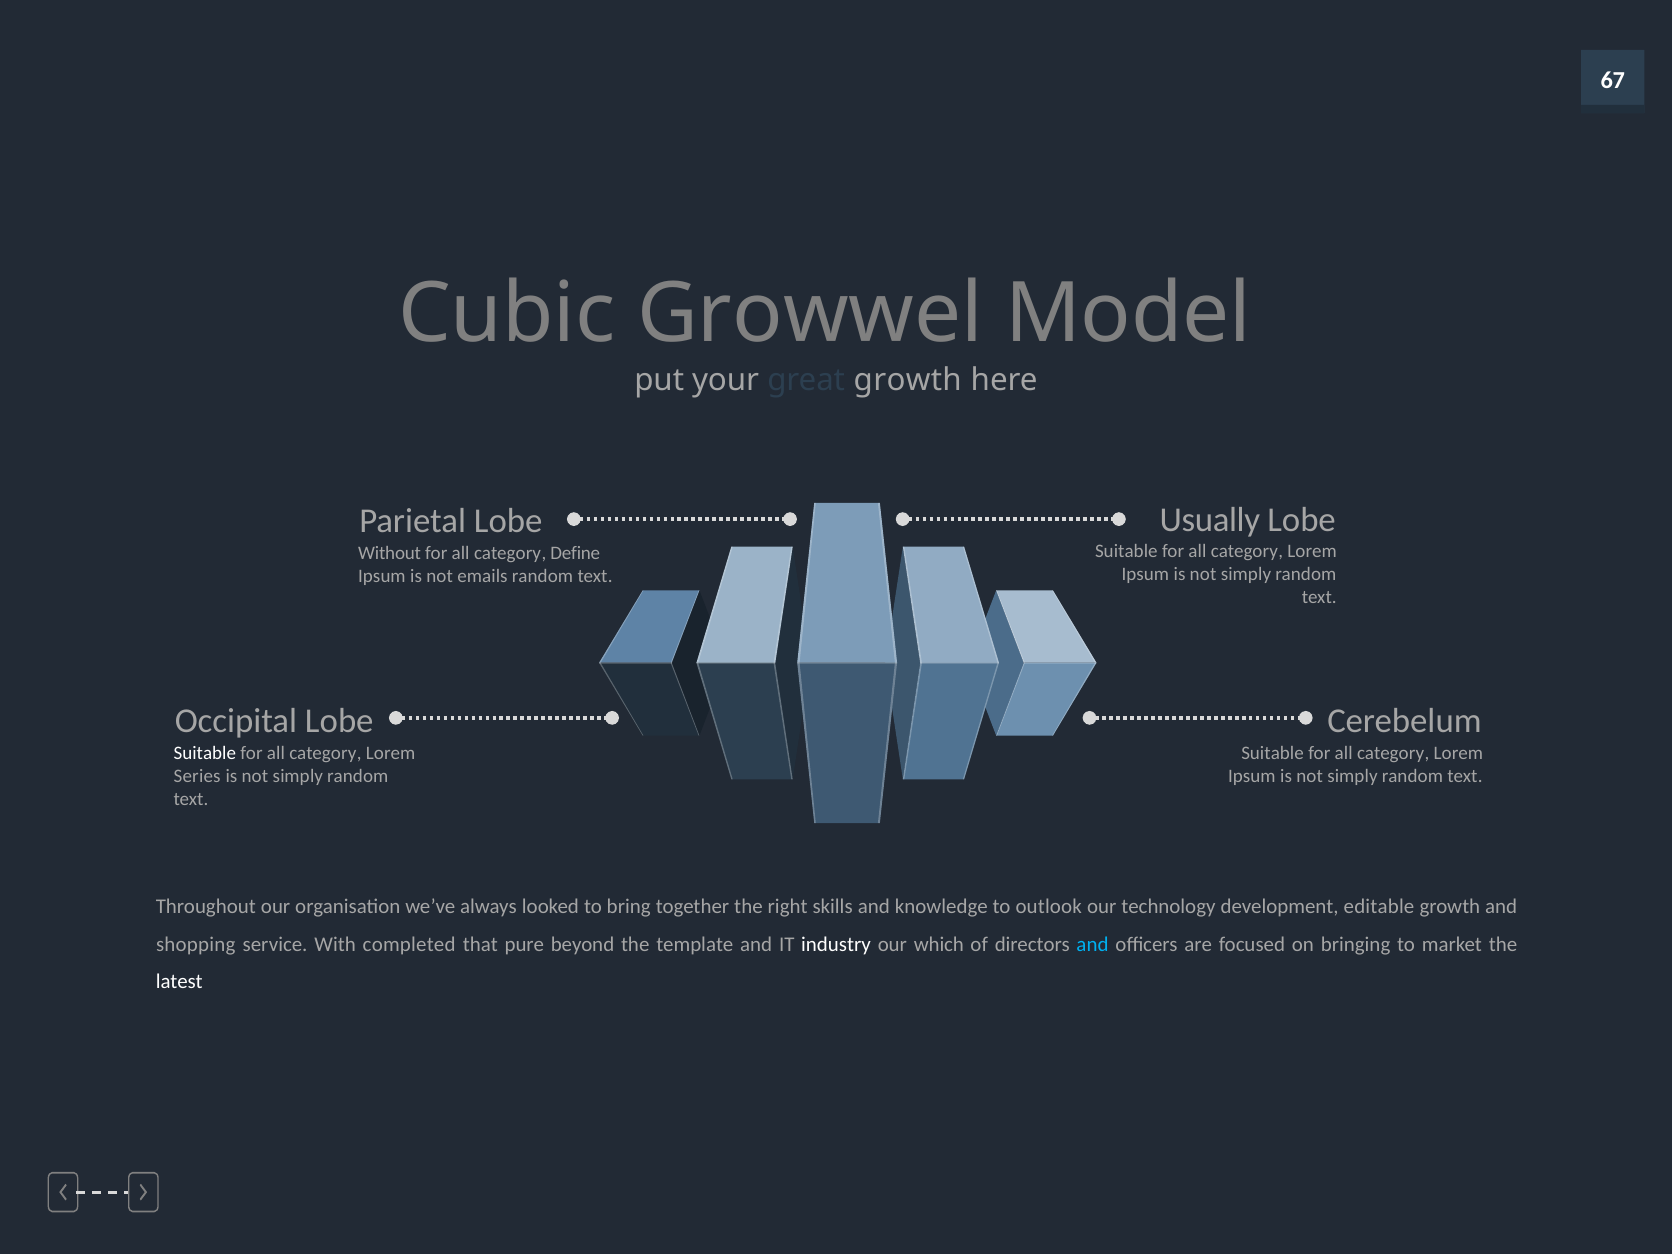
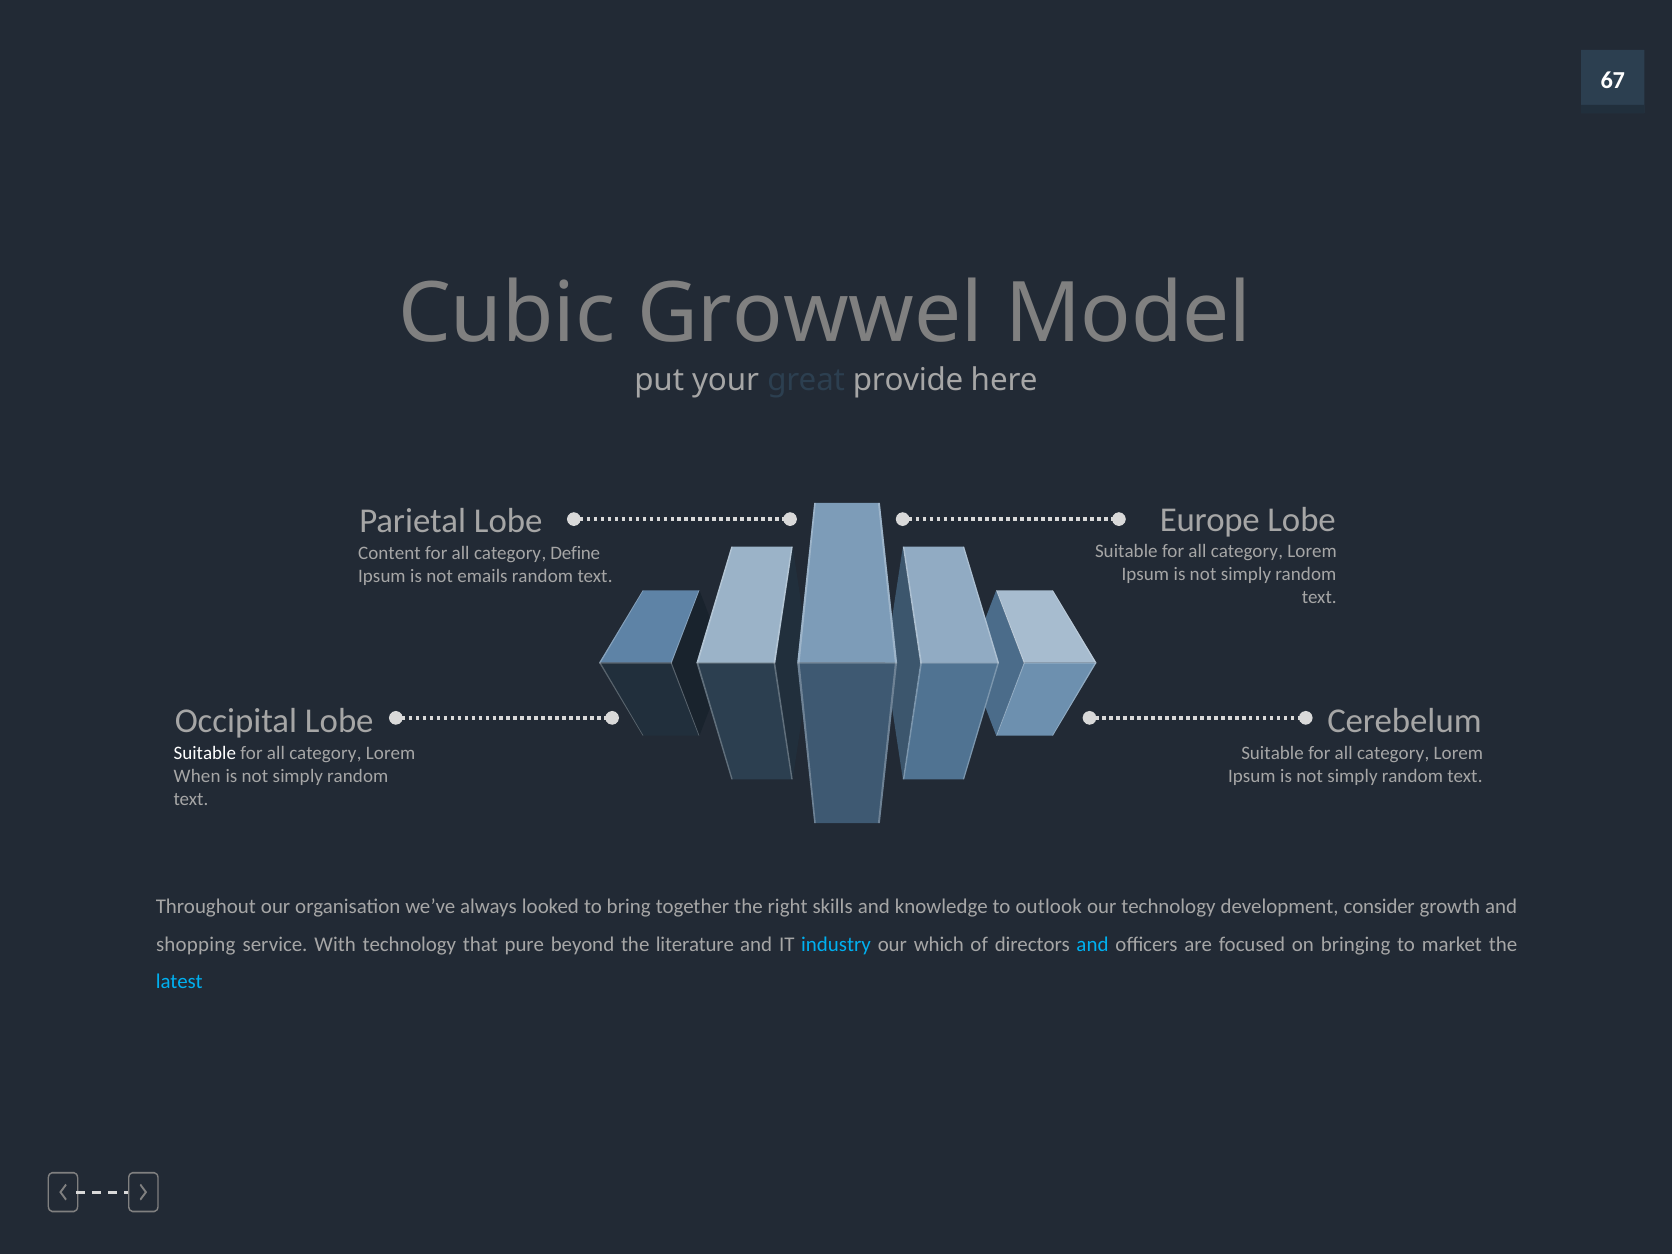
great growth: growth -> provide (908, 380)
Usually: Usually -> Europe (1210, 520)
Without: Without -> Content (389, 553)
Series: Series -> When (197, 776)
editable: editable -> consider (1379, 907)
With completed: completed -> technology (409, 944)
template: template -> literature (695, 944)
industry colour: white -> light blue (836, 944)
latest colour: white -> light blue (179, 982)
